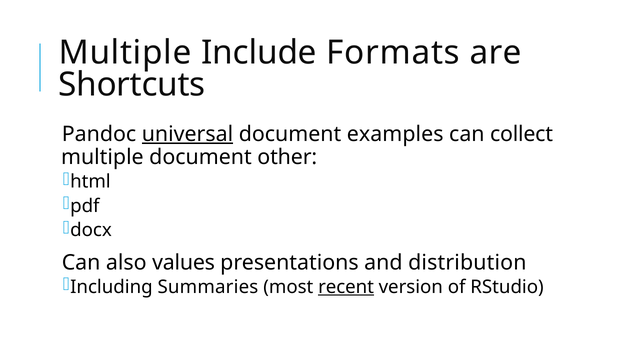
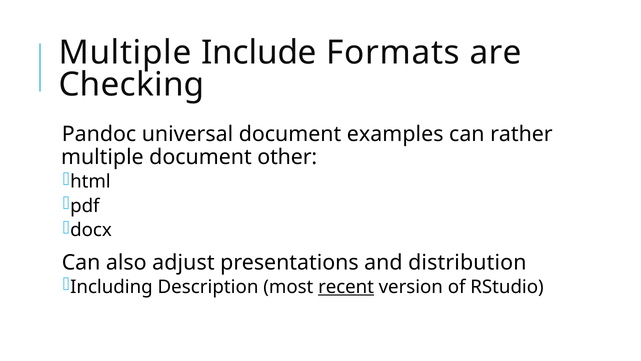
Shortcuts: Shortcuts -> Checking (132, 85)
universal underline: present -> none (187, 134)
collect: collect -> rather (521, 134)
values: values -> adjust (183, 262)
Summaries: Summaries -> Description (208, 287)
